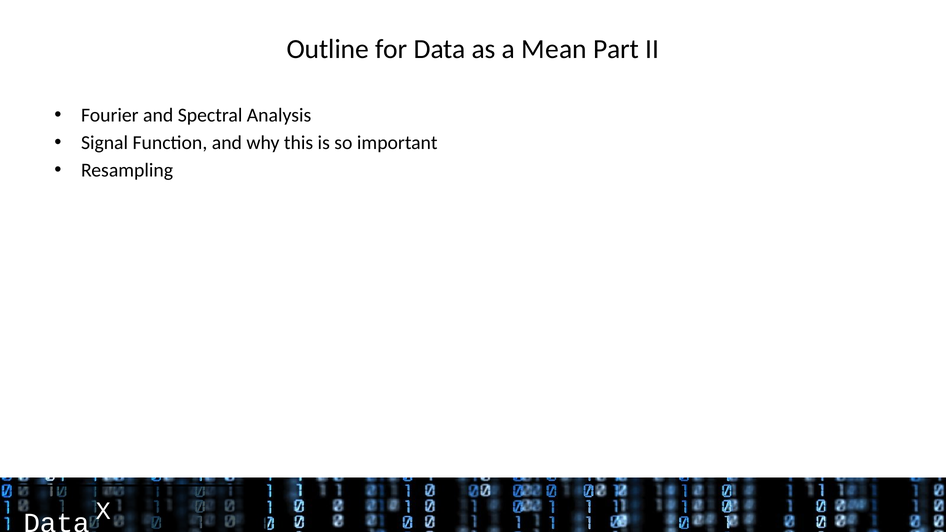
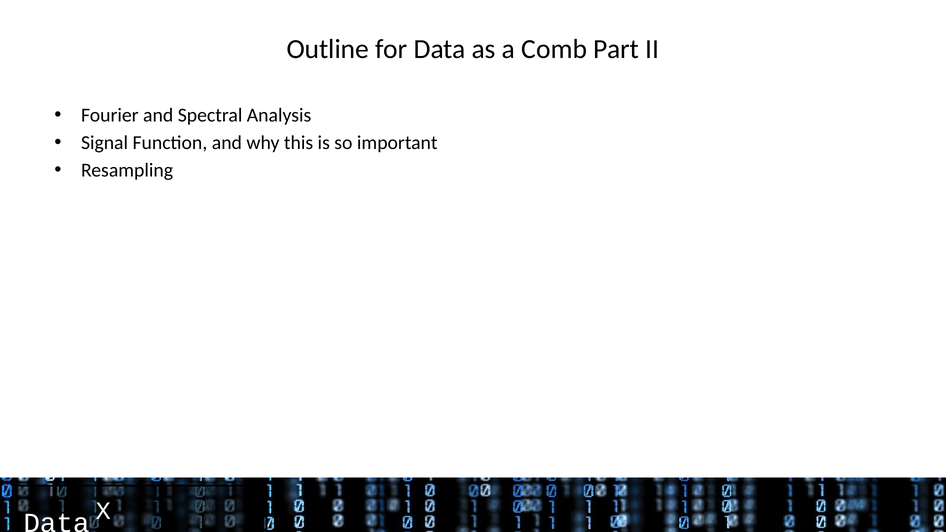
Mean: Mean -> Comb (554, 49)
